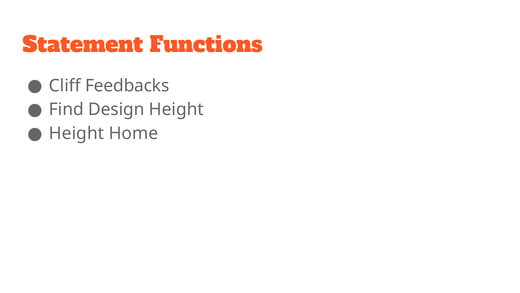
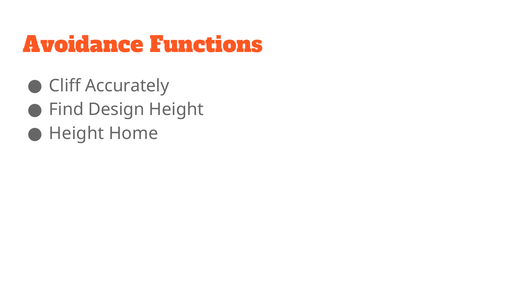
Statement: Statement -> Avoidance (83, 45)
Feedbacks: Feedbacks -> Accurately (127, 85)
